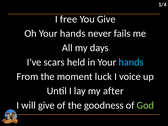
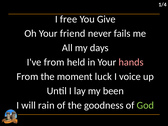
Oh Your hands: hands -> friend (73, 33)
I've scars: scars -> from (54, 62)
hands colour: light blue -> pink (131, 62)
after: after -> been (113, 91)
will give: give -> rain (46, 105)
